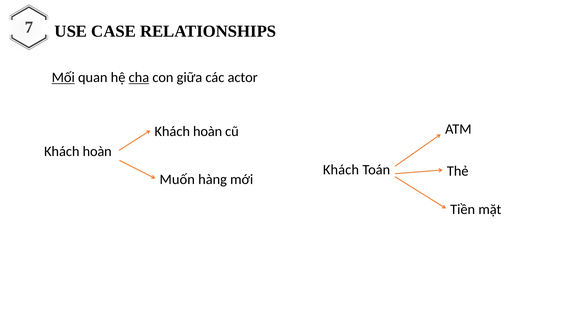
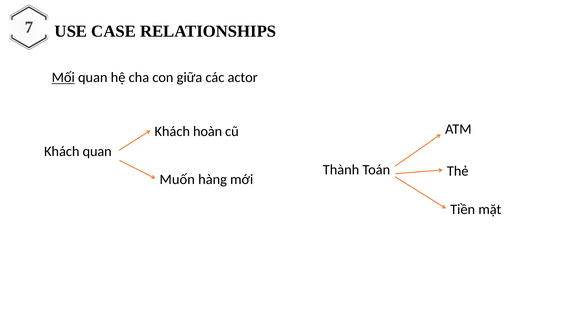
cha underline: present -> none (139, 77)
hoàn: hoàn -> quan (97, 151)
Khách: Khách -> Thành (341, 170)
